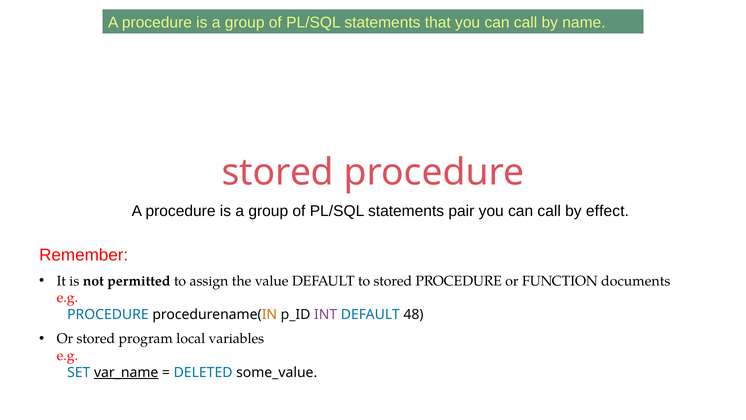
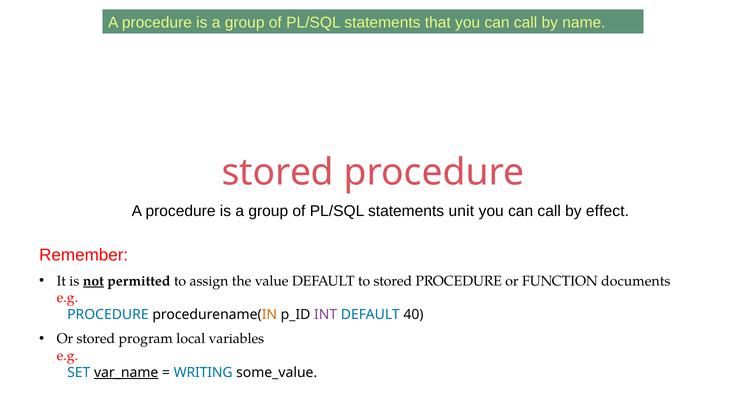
pair: pair -> unit (461, 211)
not underline: none -> present (93, 281)
48: 48 -> 40 (413, 314)
DELETED: DELETED -> WRITING (203, 372)
